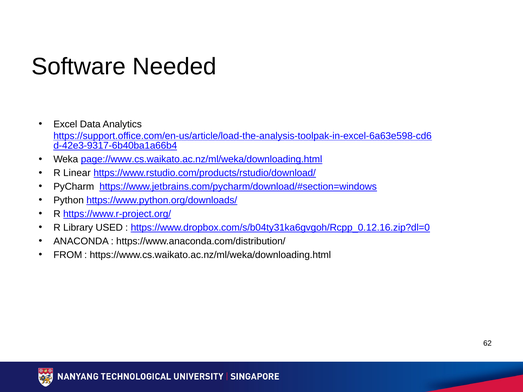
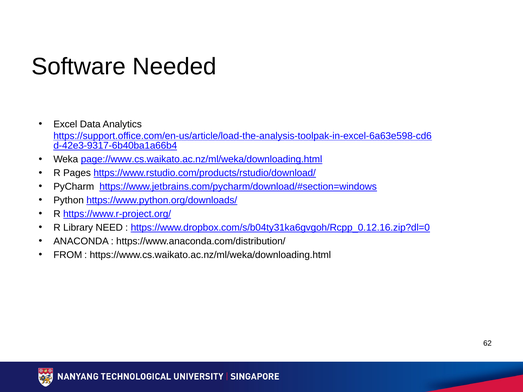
Linear: Linear -> Pages (77, 173)
USED: USED -> NEED (109, 228)
